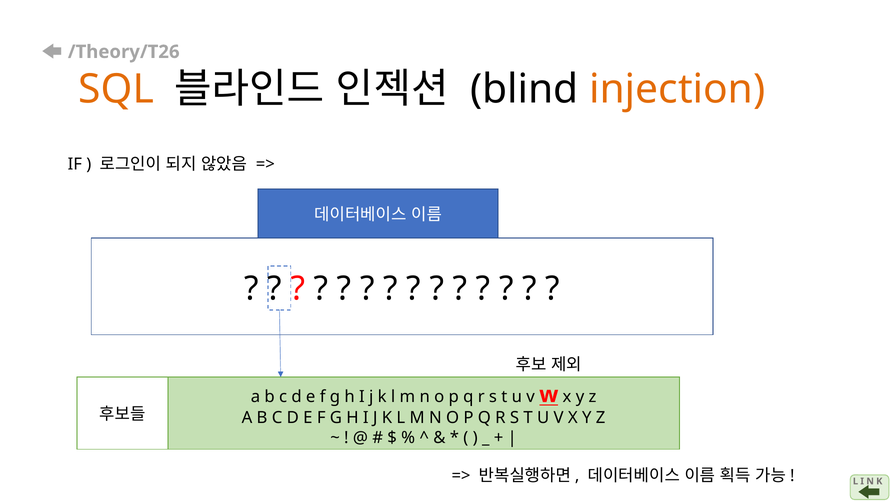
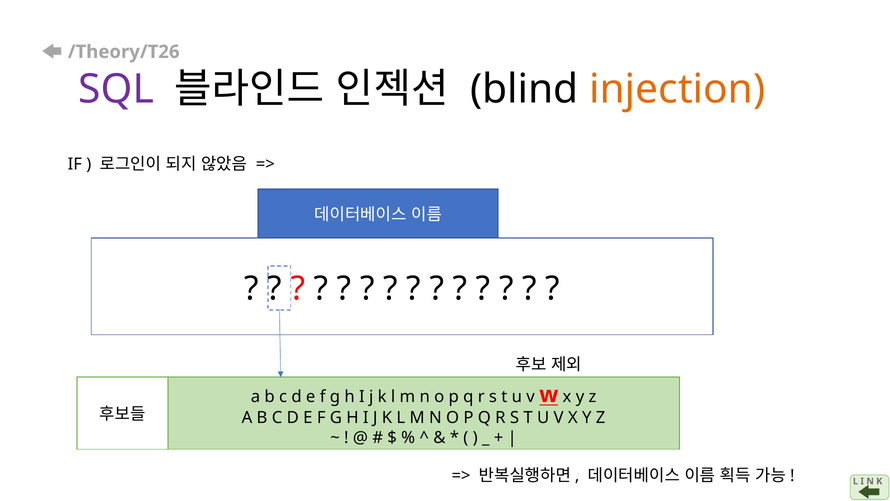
SQL colour: orange -> purple (116, 89)
